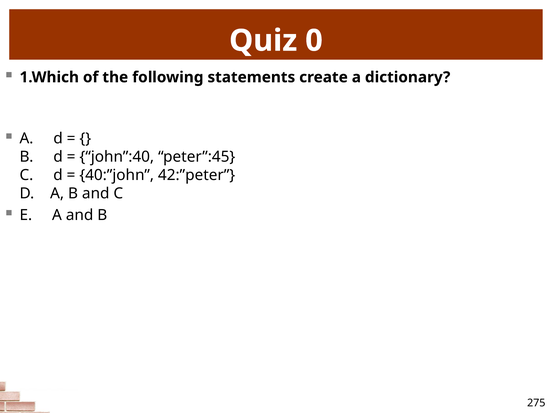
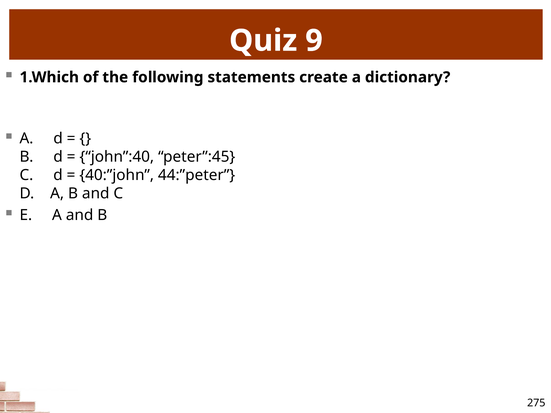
0: 0 -> 9 (314, 41)
42:”peter: 42:”peter -> 44:”peter (197, 175)
